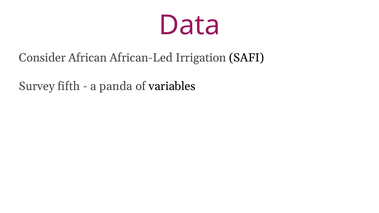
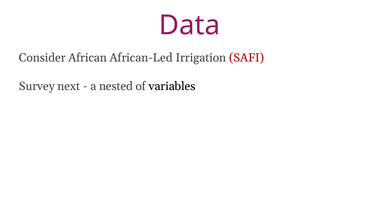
SAFI colour: black -> red (247, 58)
fifth: fifth -> next (69, 86)
panda: panda -> nested (116, 86)
